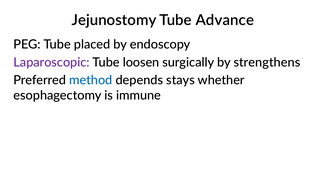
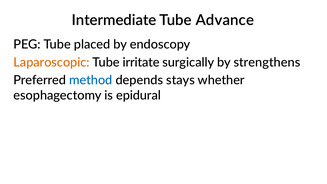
Jejunostomy: Jejunostomy -> Intermediate (114, 20)
Laparoscopic colour: purple -> orange (52, 62)
loosen: loosen -> irritate (141, 62)
immune: immune -> epidural (139, 95)
